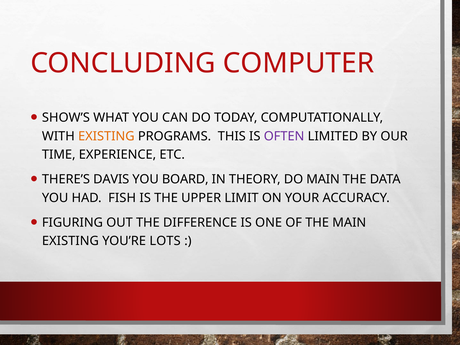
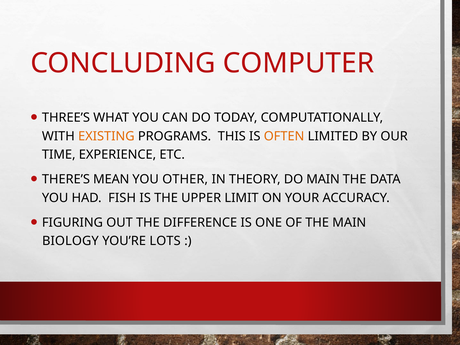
SHOW’S: SHOW’S -> THREE’S (66, 118)
OFTEN colour: purple -> orange (284, 136)
DAVIS: DAVIS -> MEAN (111, 179)
BOARD: BOARD -> OTHER (185, 179)
EXISTING: EXISTING -> BIOLOGY (70, 241)
